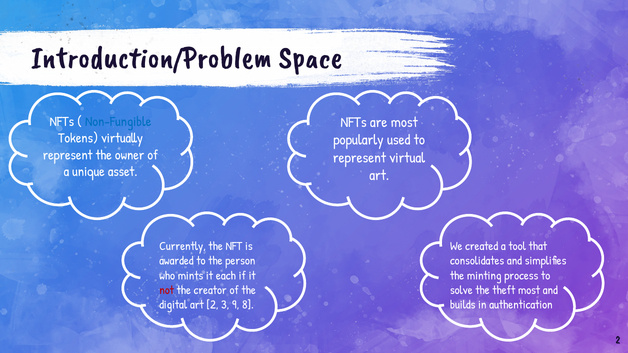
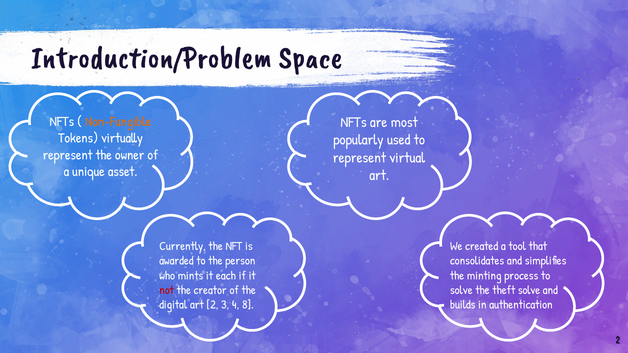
Non-Fungible colour: blue -> orange (118, 122)
theft most: most -> solve (529, 290)
9: 9 -> 4 (236, 305)
